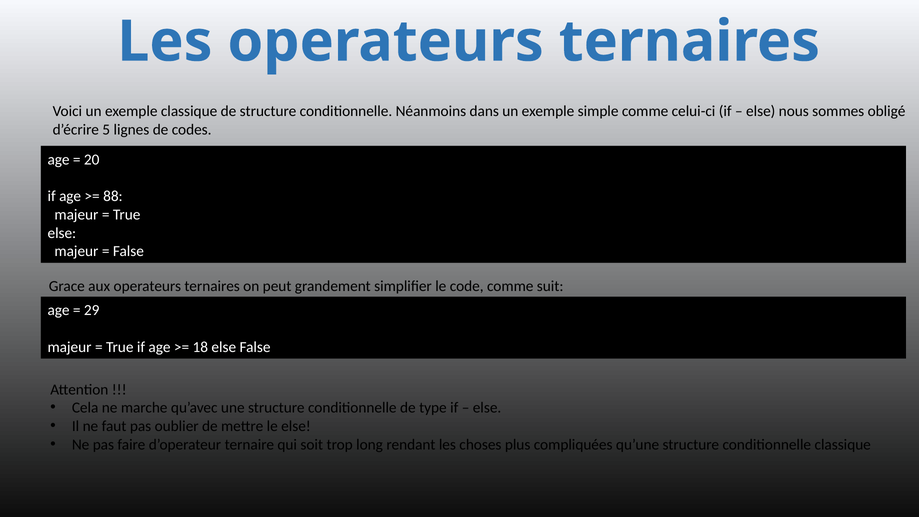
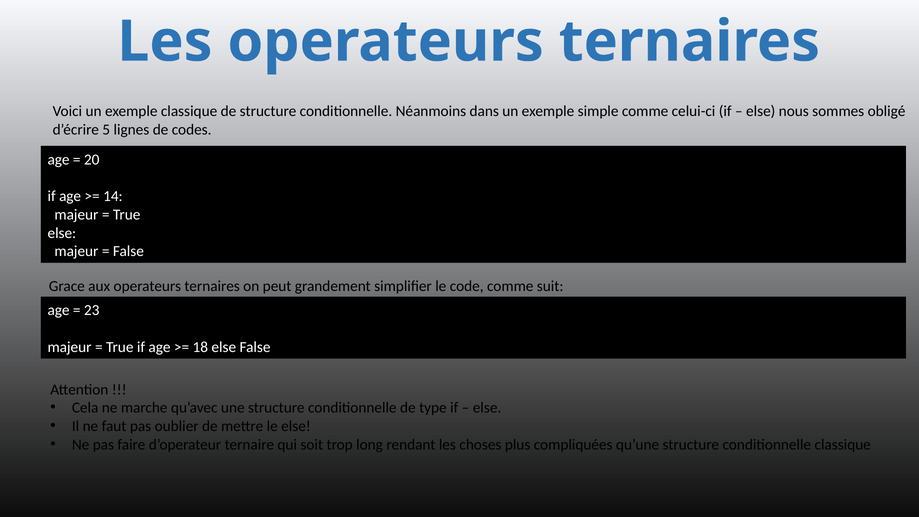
88: 88 -> 14 (113, 196)
29: 29 -> 23 (92, 310)
